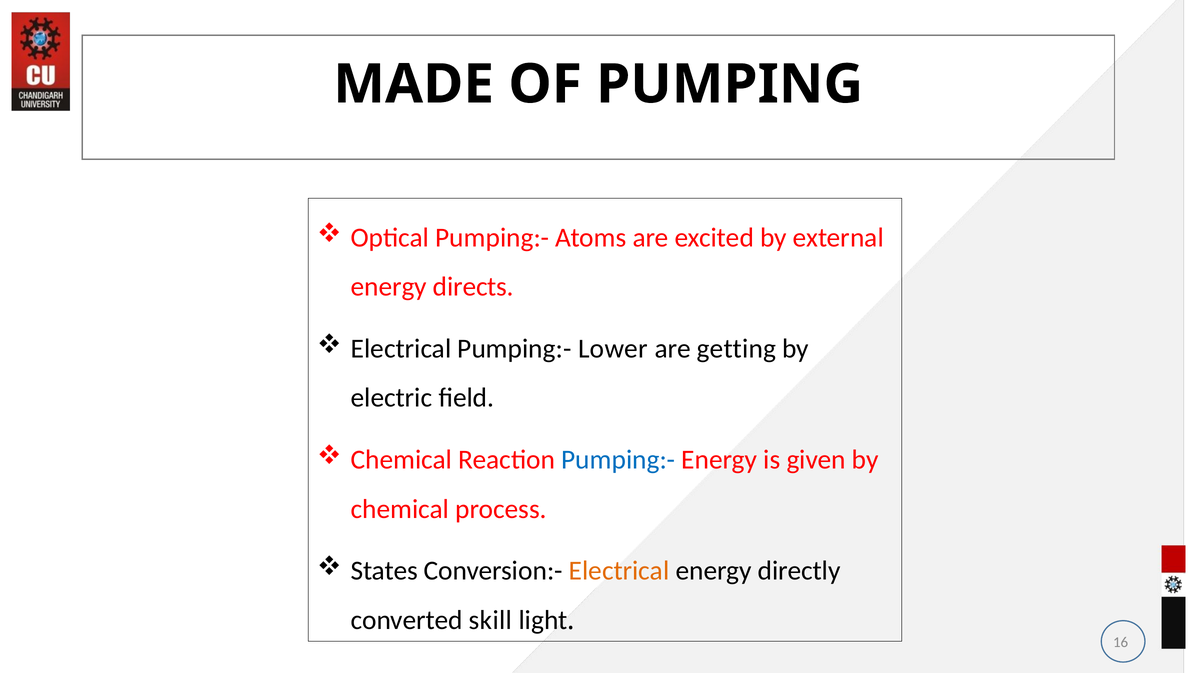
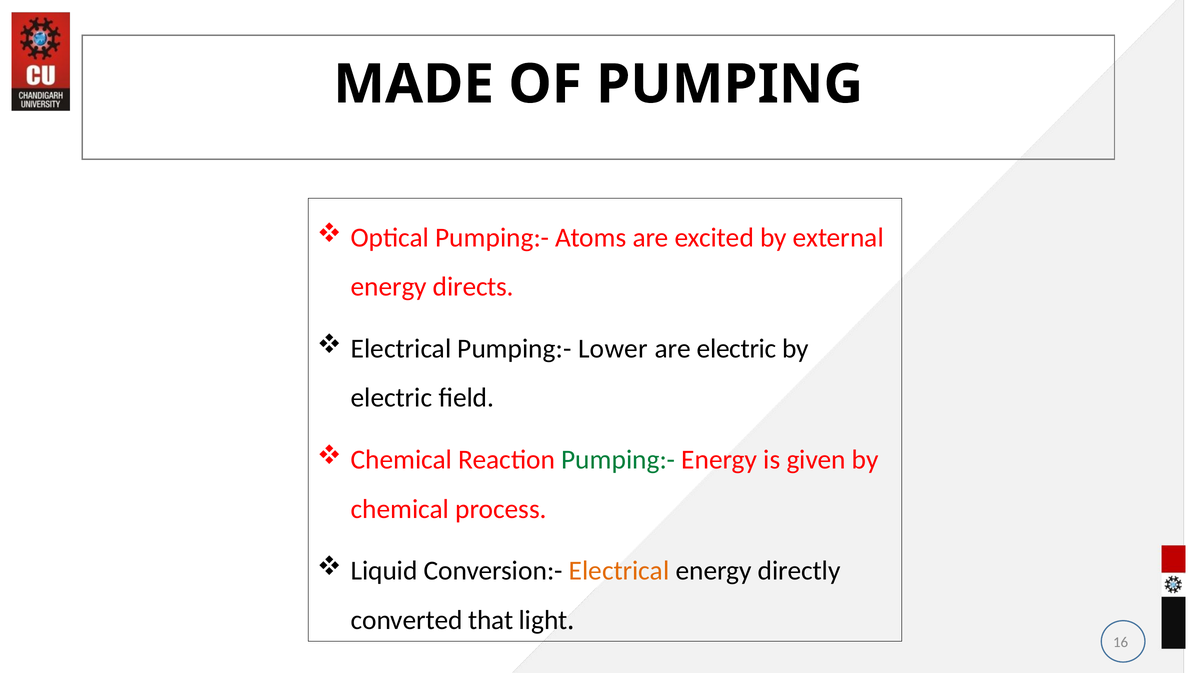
are getting: getting -> electric (737, 349)
Pumping:- colour: blue -> green (618, 460)
States: States -> Liquid (384, 571)
skill: skill -> that (491, 620)
